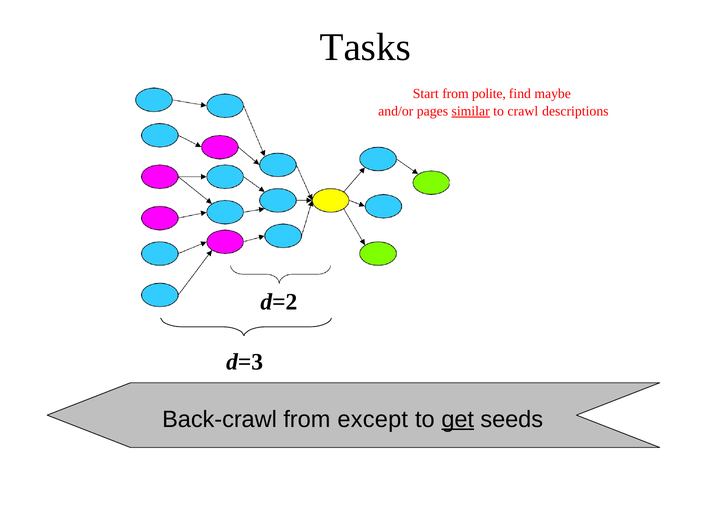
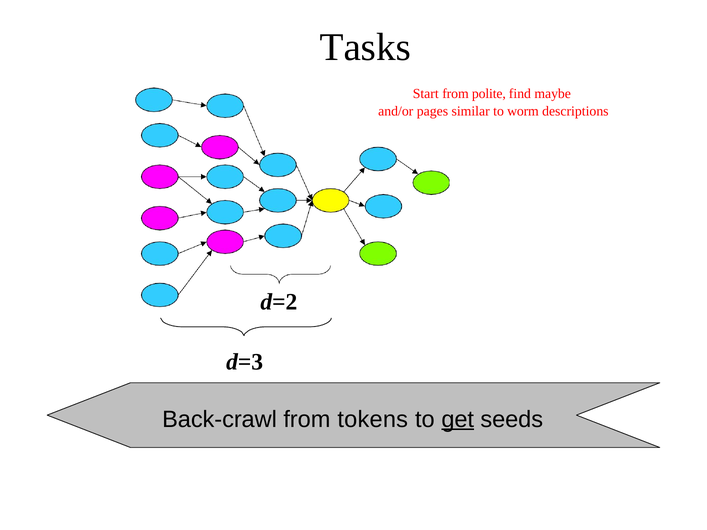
similar underline: present -> none (471, 111)
crawl: crawl -> worm (523, 111)
except: except -> tokens (373, 420)
